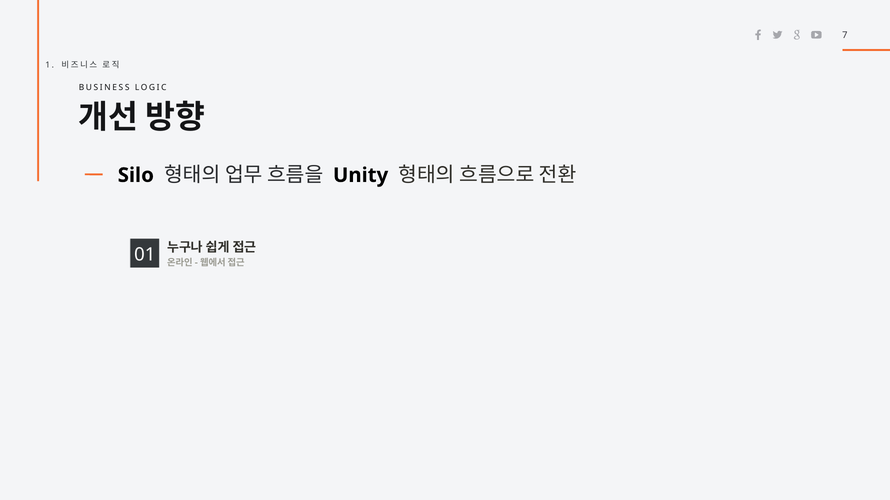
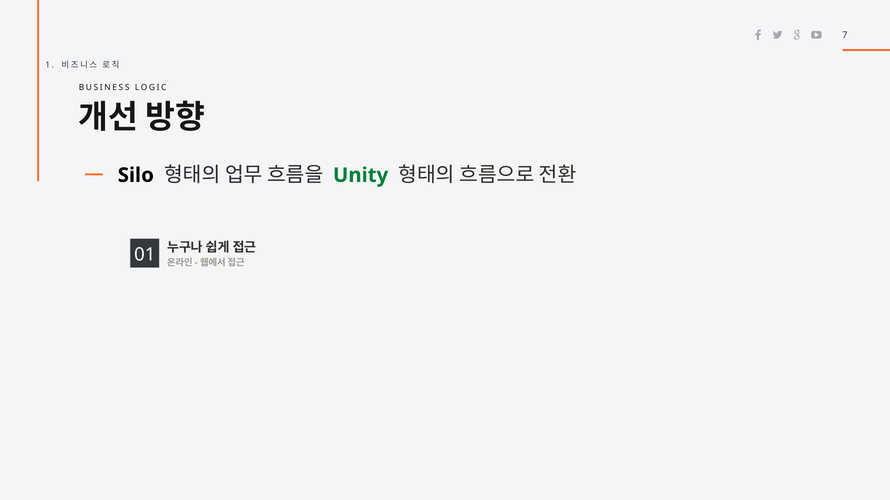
Unity colour: black -> green (361, 175)
